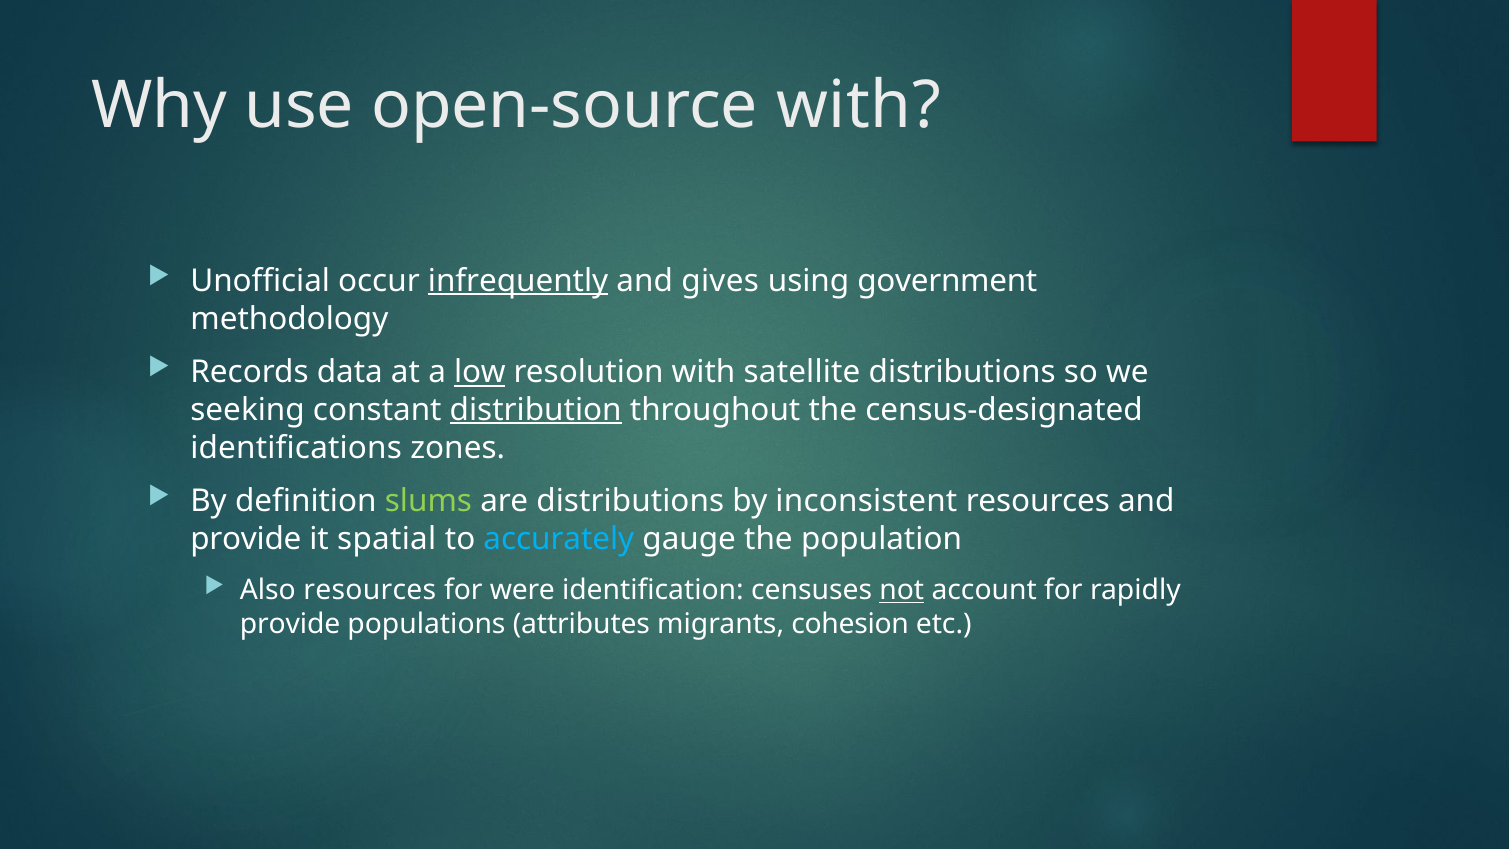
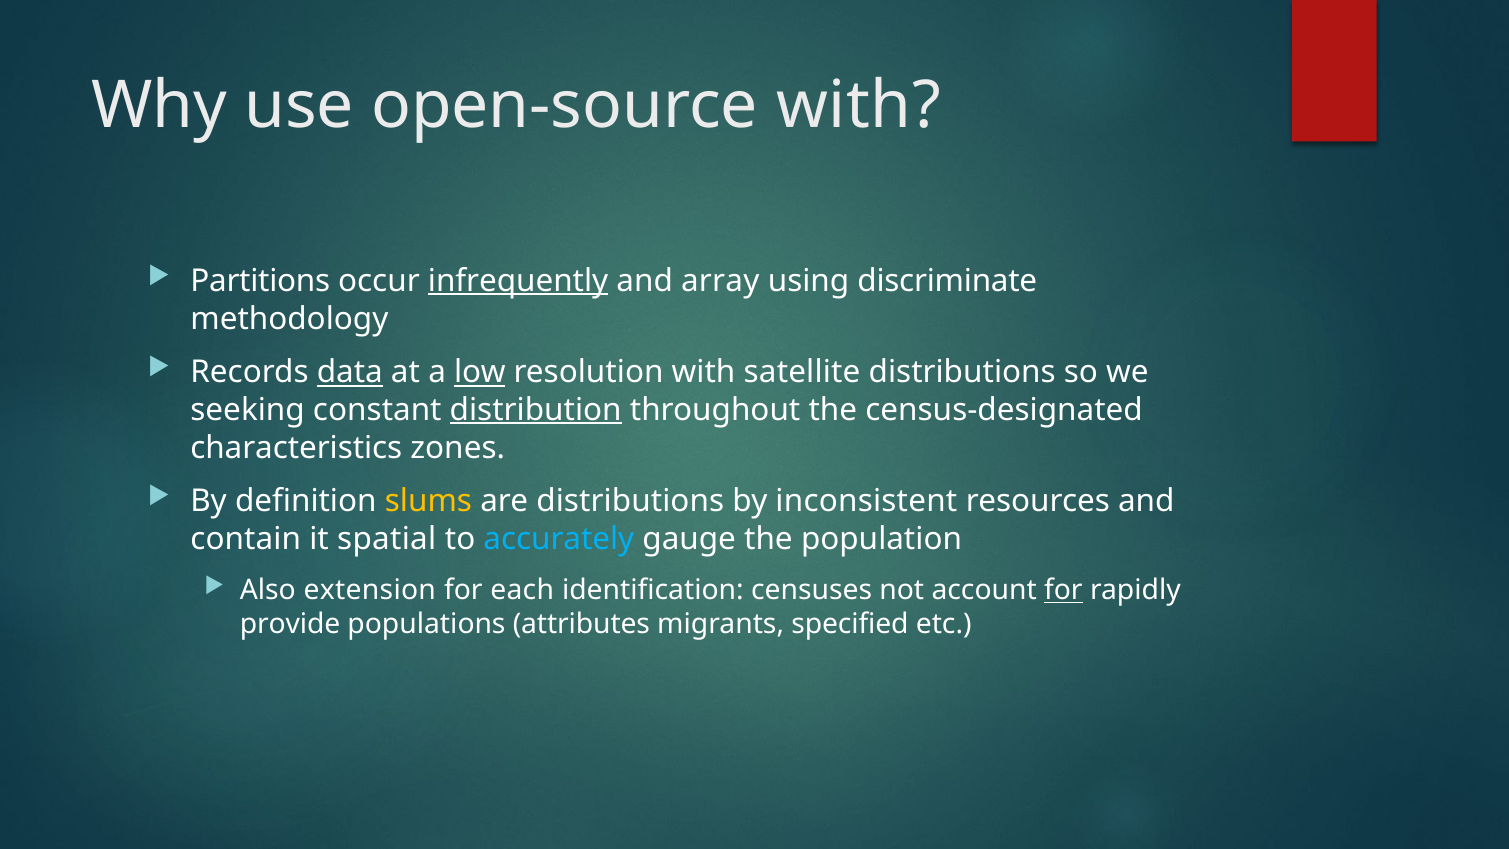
Unofficial: Unofficial -> Partitions (260, 281)
gives: gives -> array (720, 281)
government: government -> discriminate (947, 281)
data underline: none -> present (350, 372)
identifications: identifications -> characteristics (296, 448)
slums colour: light green -> yellow (428, 501)
provide: provide -> contain (246, 539)
Also resources: resources -> extension (370, 590)
were: were -> each (522, 590)
not underline: present -> none (902, 590)
for underline: none -> present (1063, 590)
cohesion: cohesion -> specified (850, 624)
